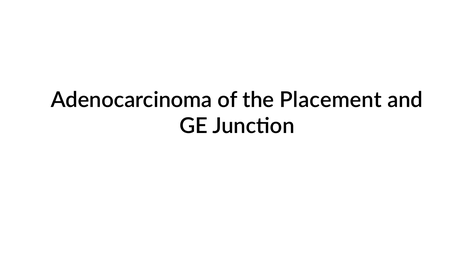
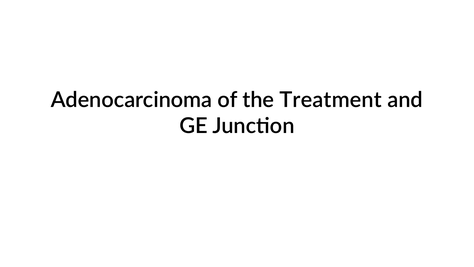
Placement: Placement -> Treatment (331, 100)
